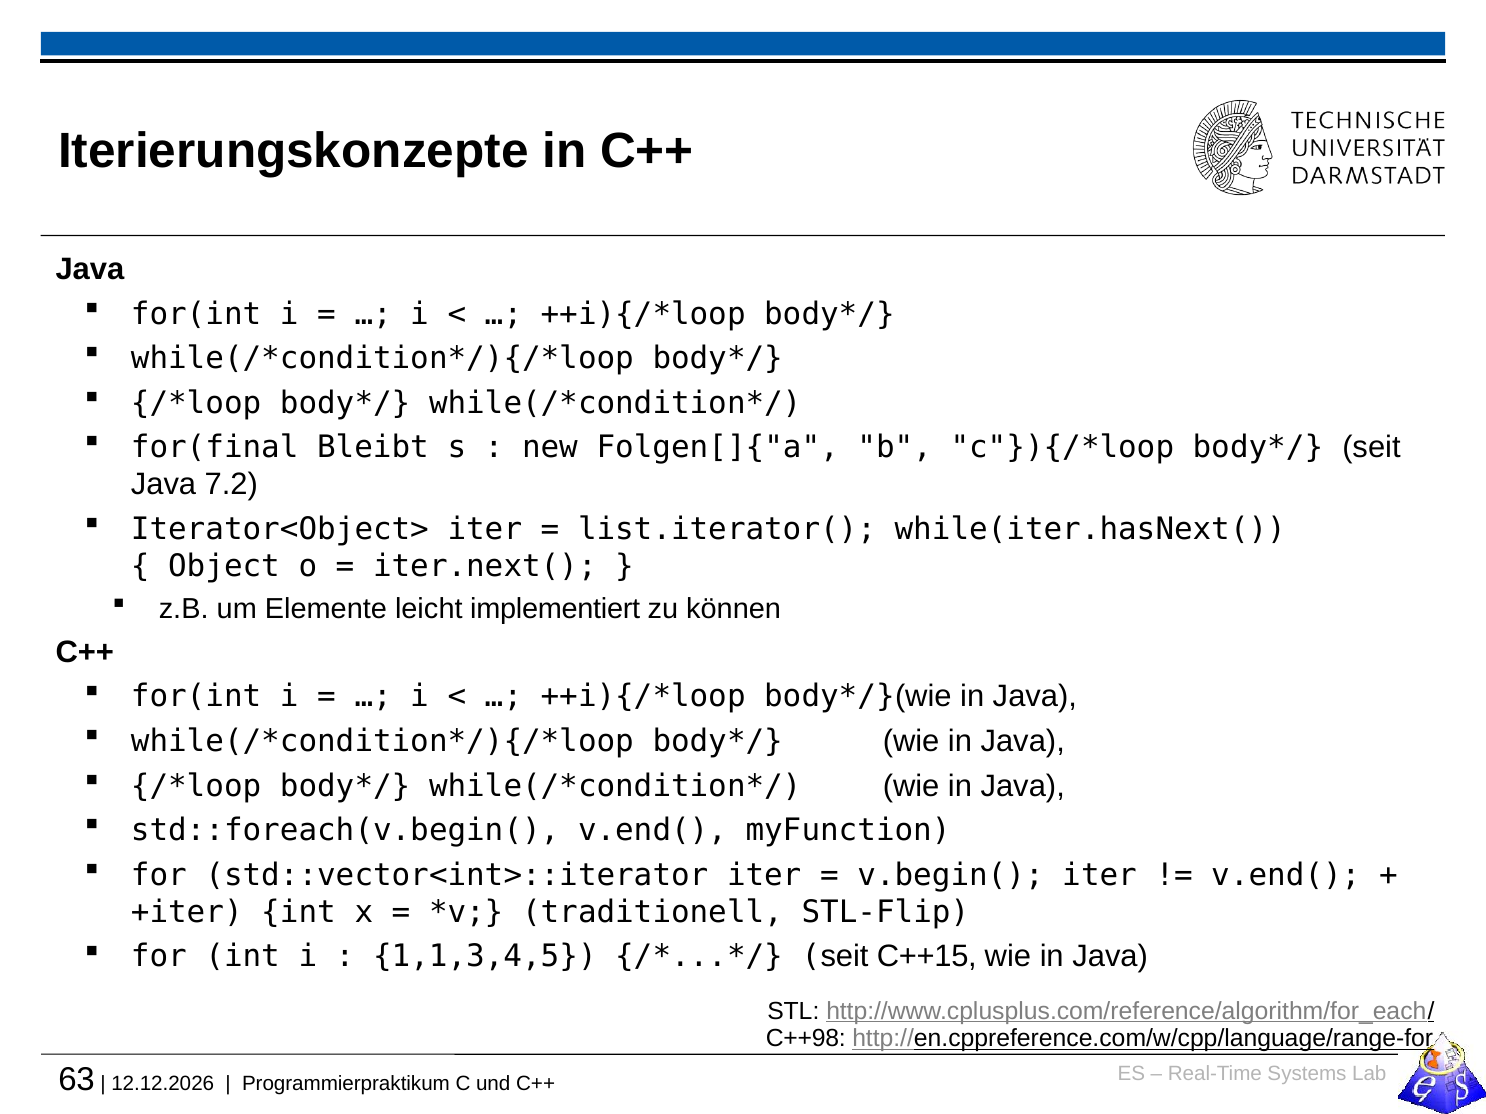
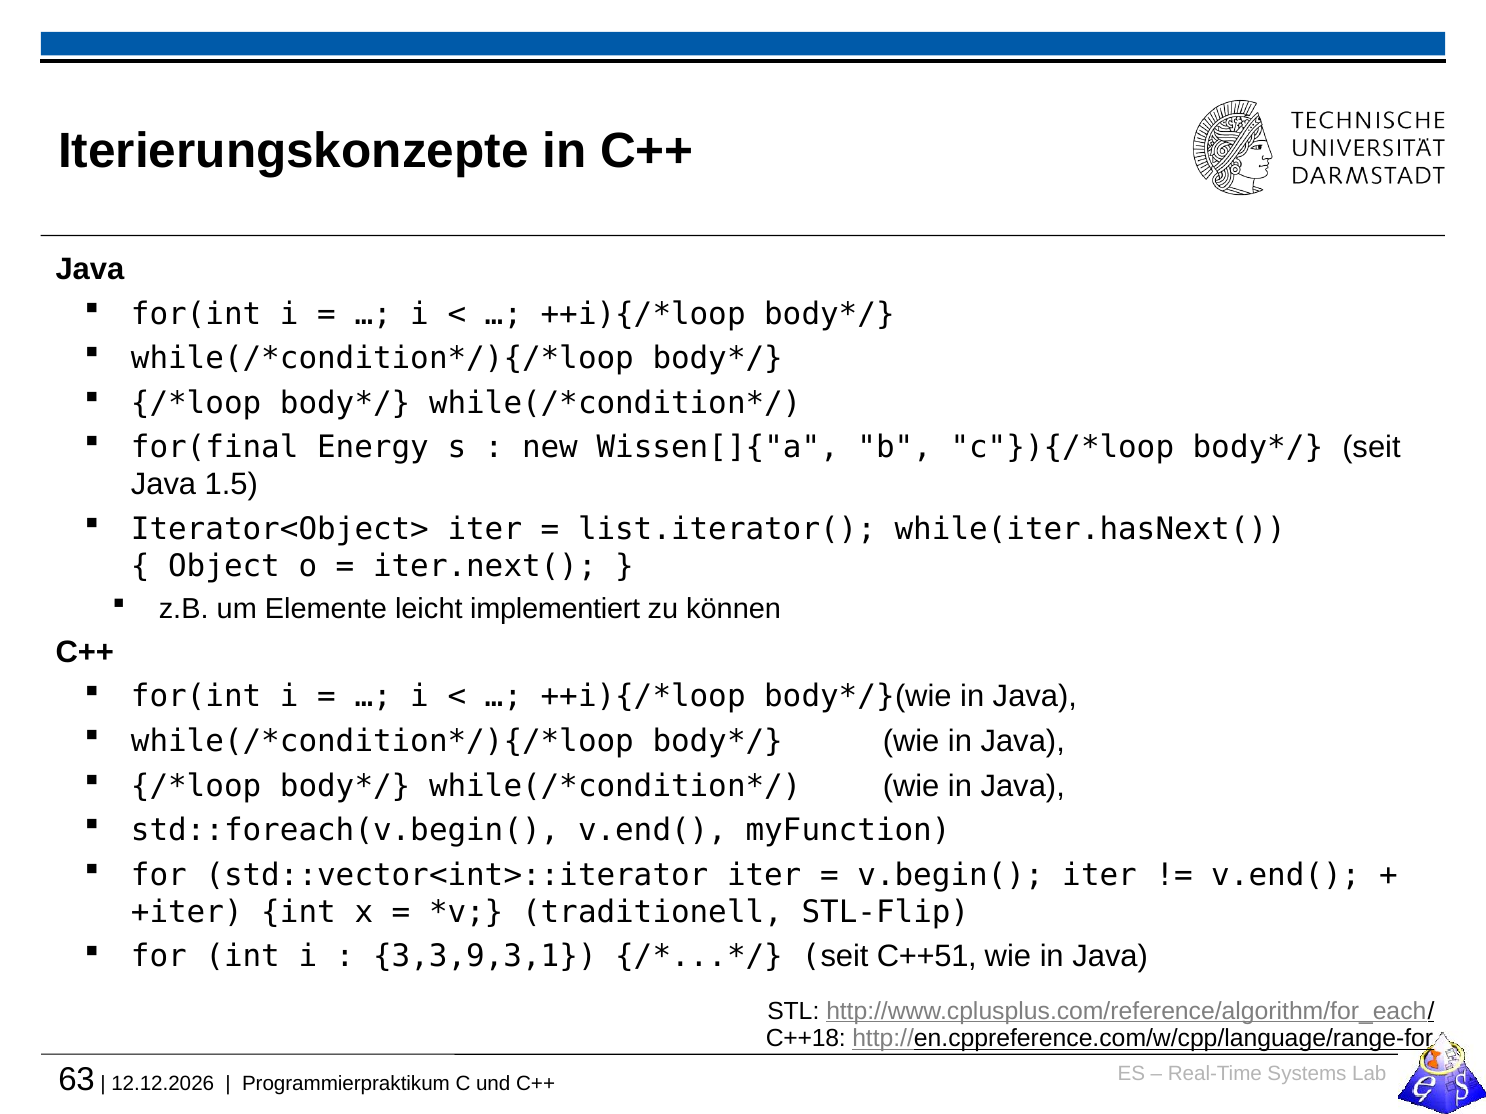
Bleibt: Bleibt -> Energy (373, 448)
Folgen[]{"a: Folgen[]{"a -> Wissen[]{"a (718, 448)
7.2: 7.2 -> 1.5 (231, 485)
1,1,3,4,5: 1,1,3,4,5 -> 3,3,9,3,1 (485, 957)
C++15: C++15 -> C++51 (927, 957)
C++98: C++98 -> C++18 (806, 1039)
